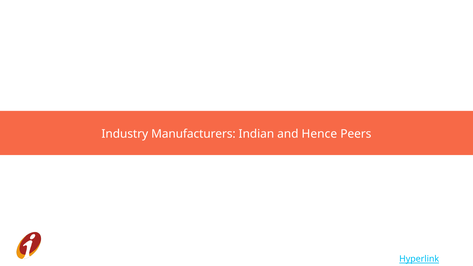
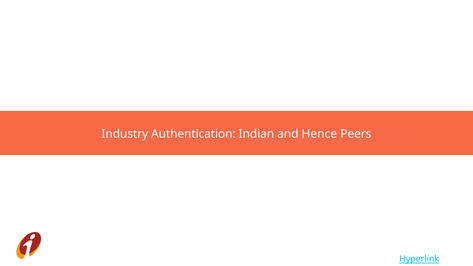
Manufacturers: Manufacturers -> Authentication (193, 134)
